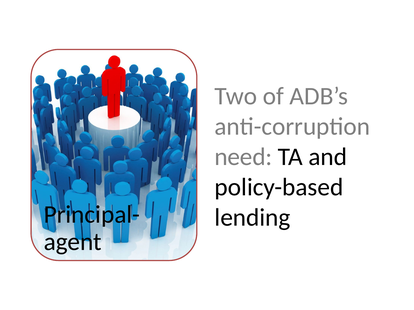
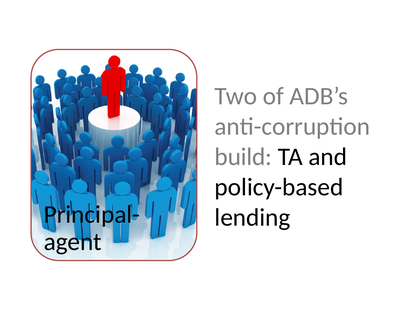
need: need -> build (243, 157)
